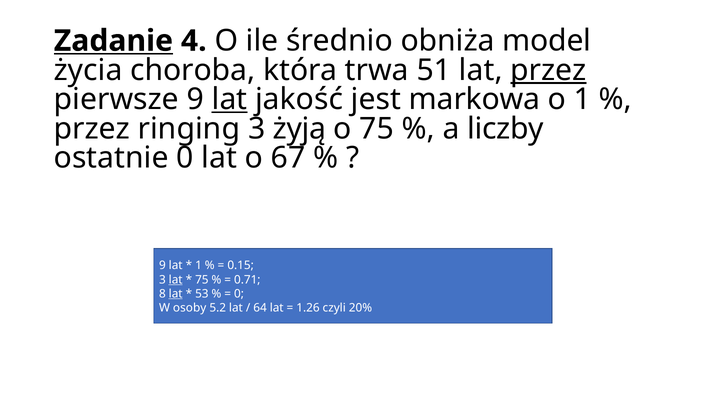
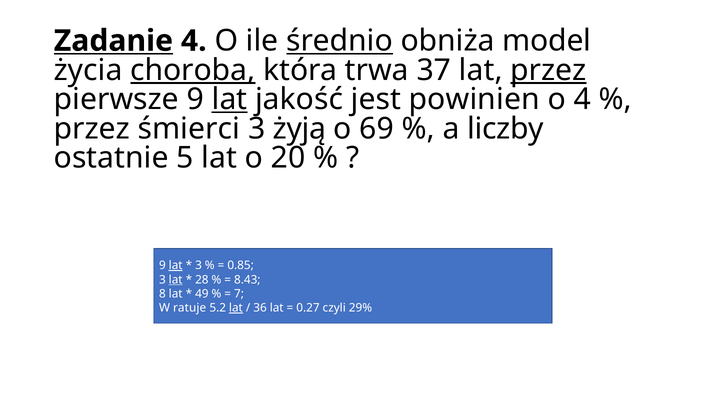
średnio underline: none -> present (340, 41)
choroba underline: none -> present (193, 70)
51: 51 -> 37 (434, 70)
markowa: markowa -> powinien (474, 99)
o 1: 1 -> 4 (582, 99)
ringing: ringing -> śmierci (189, 129)
o 75: 75 -> 69 (377, 129)
ostatnie 0: 0 -> 5 (185, 158)
67: 67 -> 20 (288, 158)
lat underline: none -> present (176, 266)
1: 1 -> 3 (199, 266)
0.15: 0.15 -> 0.85 (241, 266)
75: 75 -> 28 (202, 280)
0.71: 0.71 -> 8.43 (247, 280)
lat underline: present -> none (176, 294)
53: 53 -> 49 (202, 294)
0: 0 -> 7 (239, 294)
osoby: osoby -> ratuje (190, 308)
lat underline: none -> present (236, 308)
64: 64 -> 36 (260, 308)
1.26: 1.26 -> 0.27 (308, 308)
20%: 20% -> 29% (360, 308)
